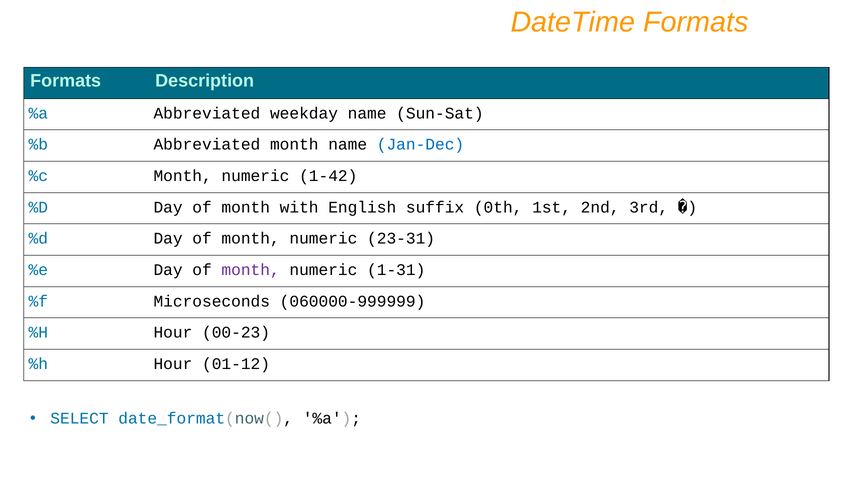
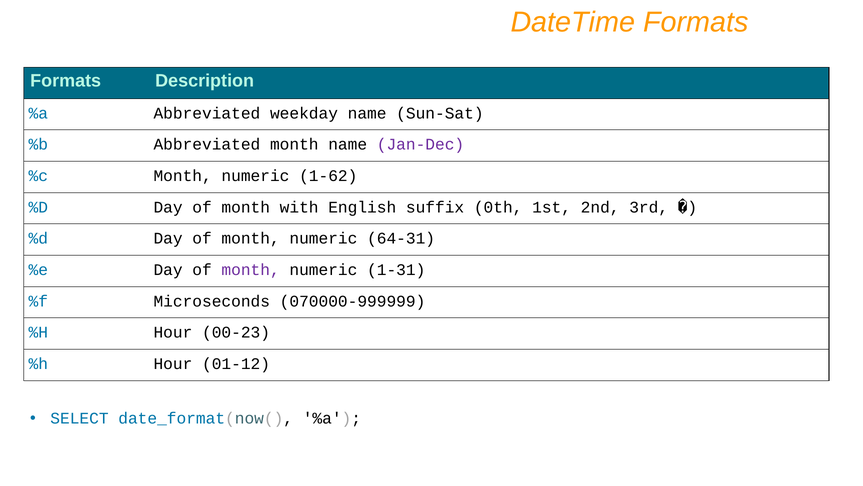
Jan-Dec colour: blue -> purple (421, 144)
1-42: 1-42 -> 1-62 (328, 176)
23-31: 23-31 -> 64-31 (401, 238)
060000-999999: 060000-999999 -> 070000-999999 (353, 301)
